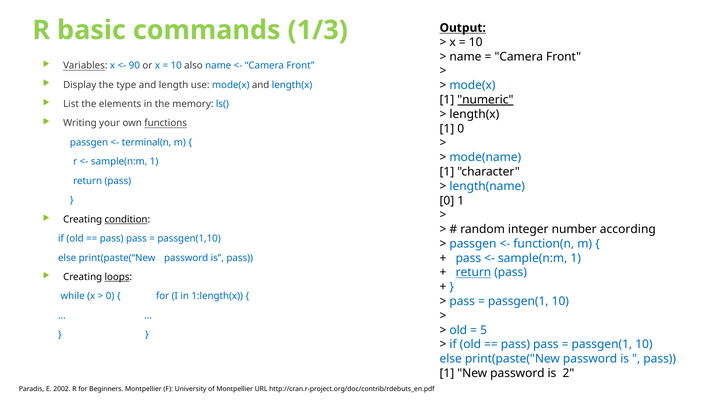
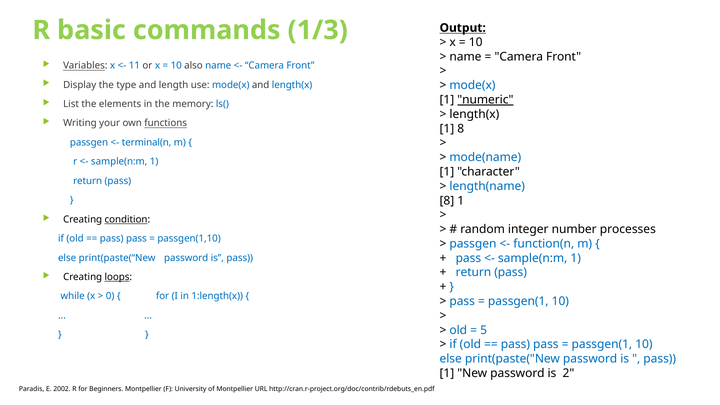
90: 90 -> 11 (134, 66)
1 0: 0 -> 8 (461, 129)
0: 0 -> 8 (447, 201)
according: according -> processes (628, 229)
return underline: present -> none (473, 273)
